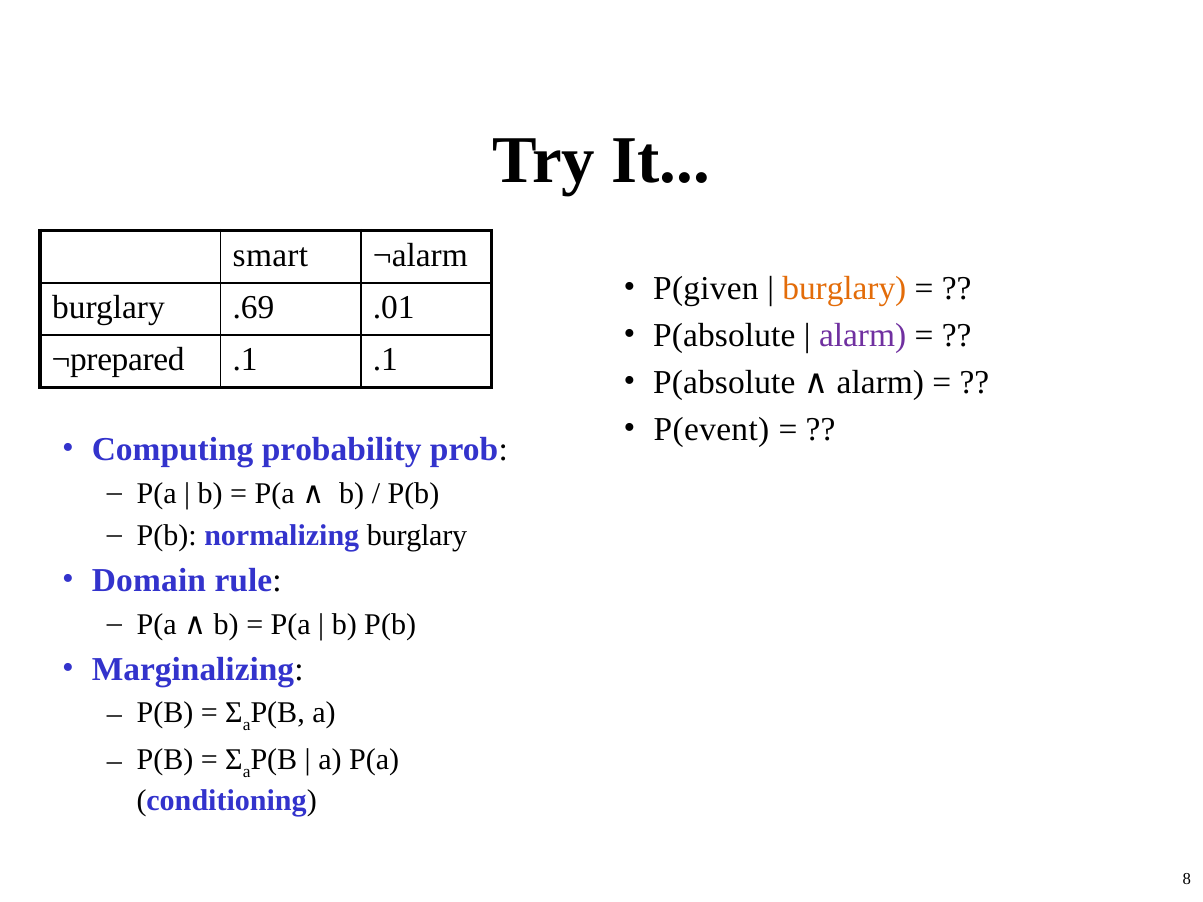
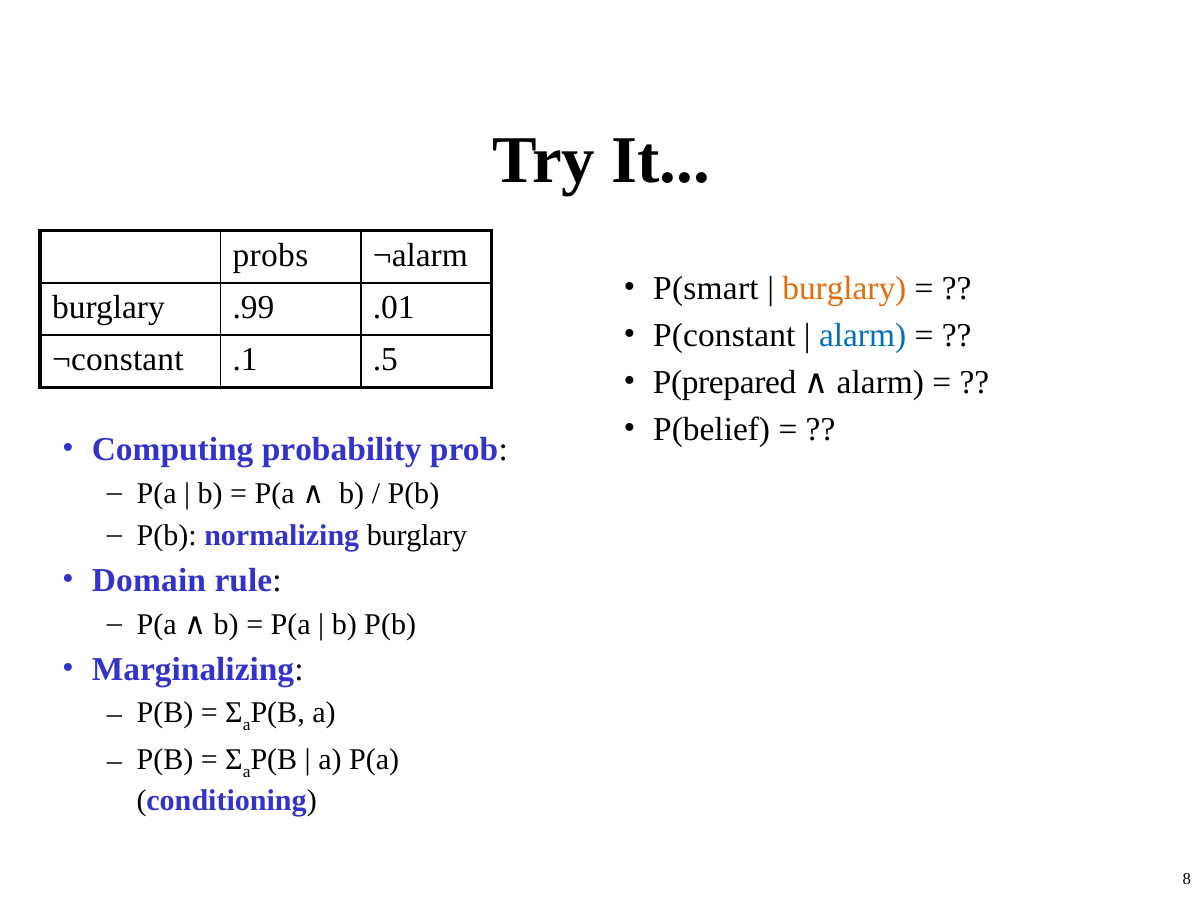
smart: smart -> probs (270, 255)
P(given: P(given -> P(smart (706, 289)
.69: .69 -> .99 (253, 308)
P(absolute: P(absolute -> P(constant (724, 336)
alarm colour: purple -> blue (863, 336)
¬prepared: ¬prepared -> ¬constant (118, 360)
.1 .1: .1 -> .5 (385, 360)
P(absolute: P(absolute -> P(prepared (725, 383)
P(event: P(event -> P(belief (712, 429)
